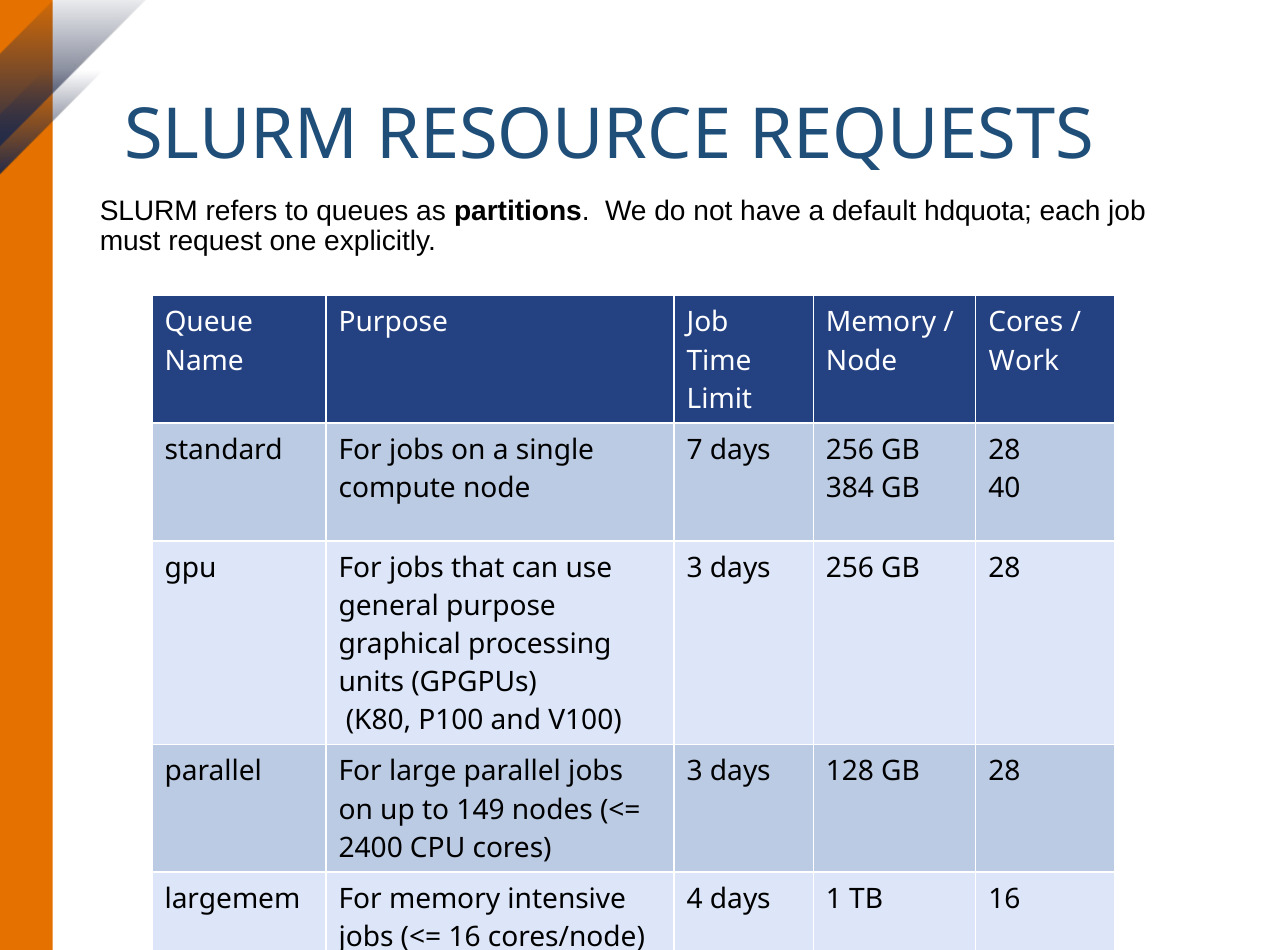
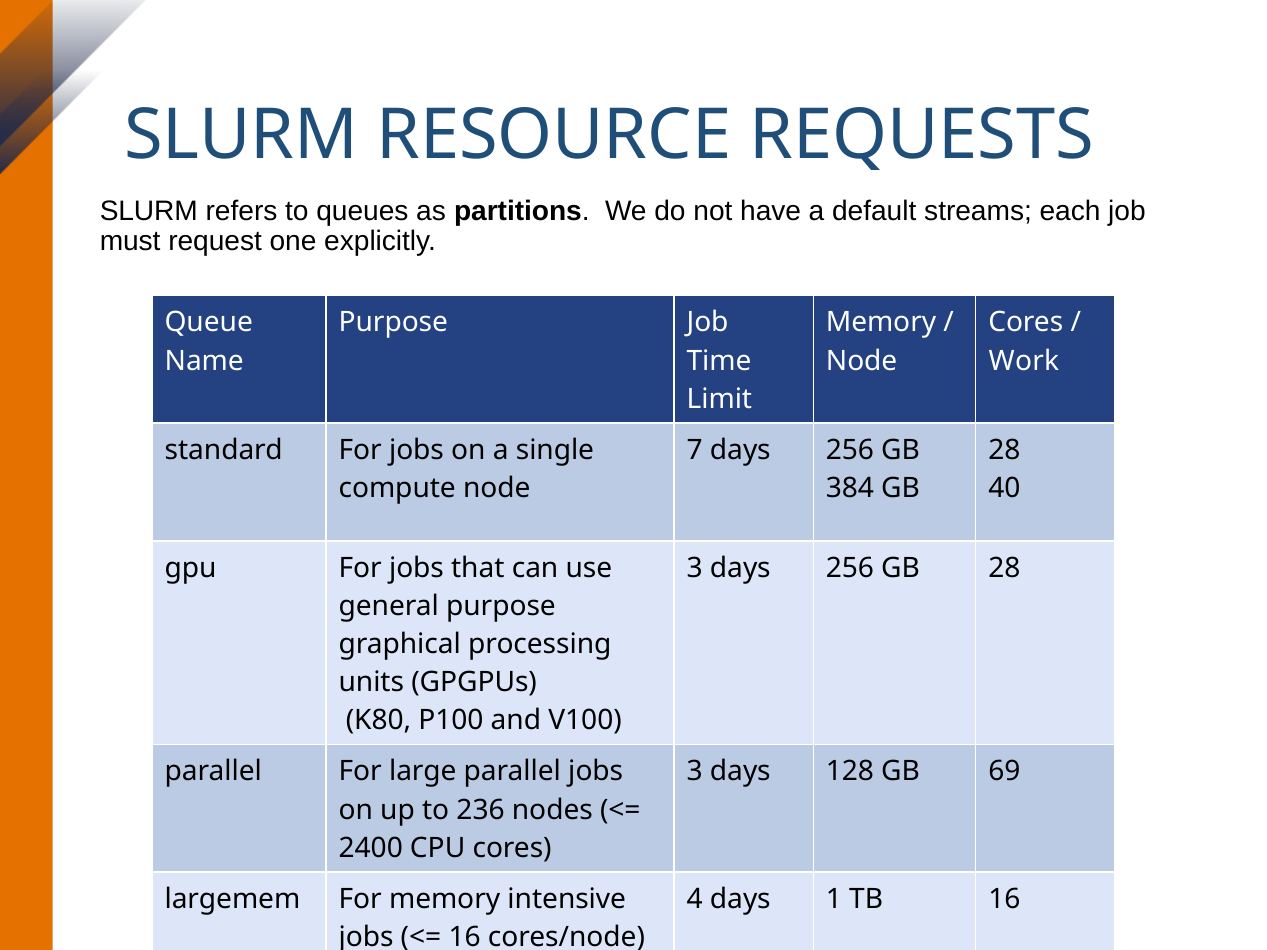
hdquota: hdquota -> streams (978, 211)
128 GB 28: 28 -> 69 (1004, 772)
149: 149 -> 236 (481, 810)
